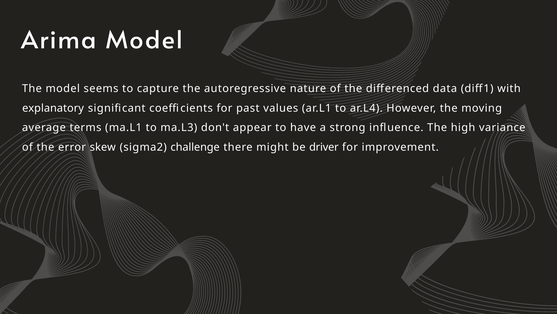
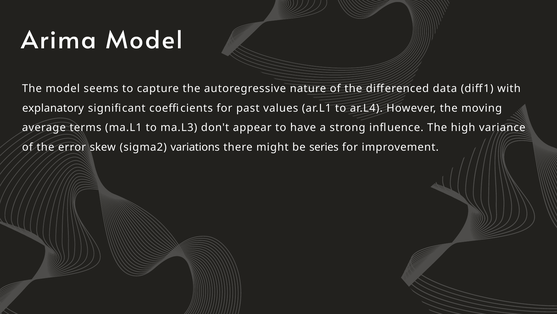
challenge: challenge -> variations (195, 147)
driver: driver -> series (324, 147)
